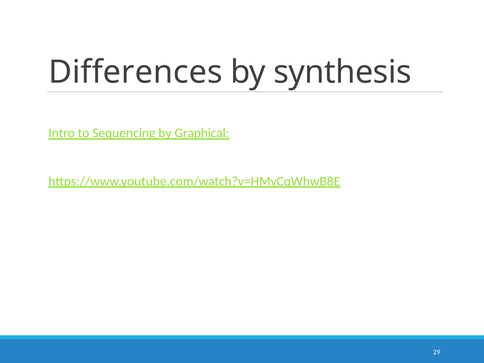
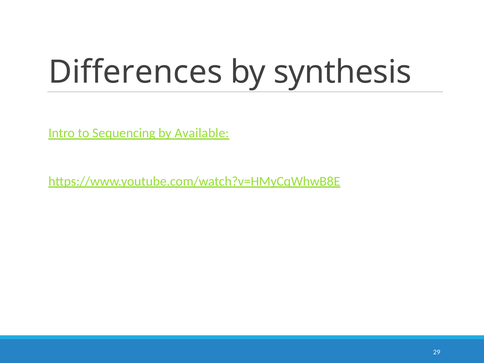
Graphical: Graphical -> Available (202, 133)
